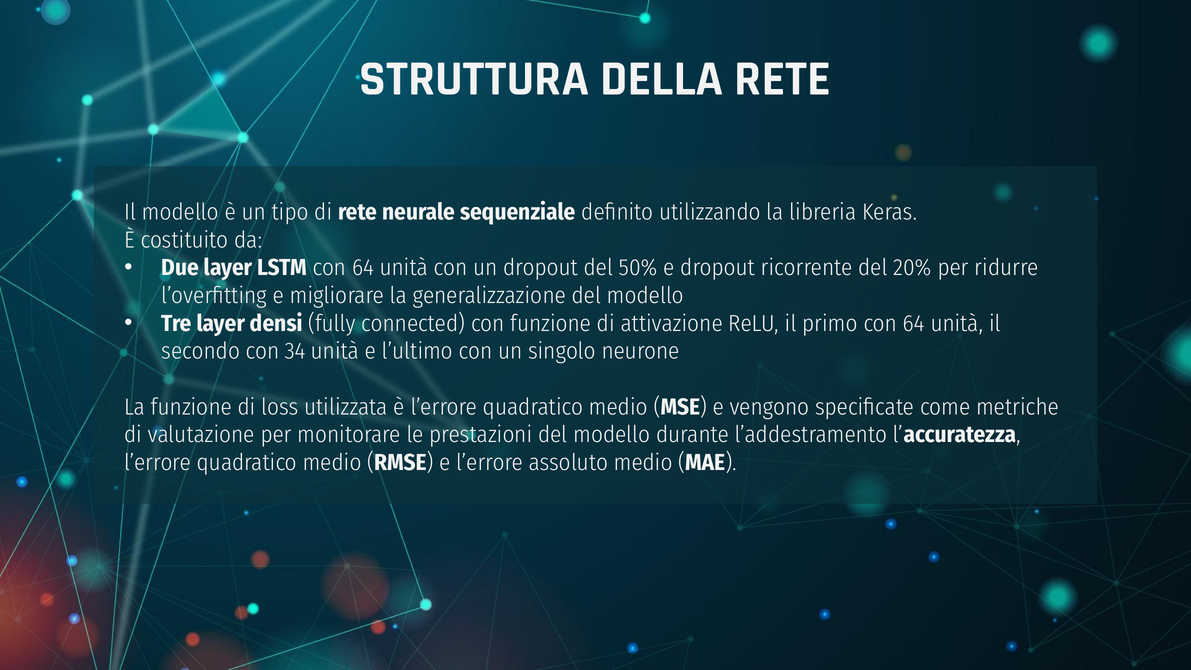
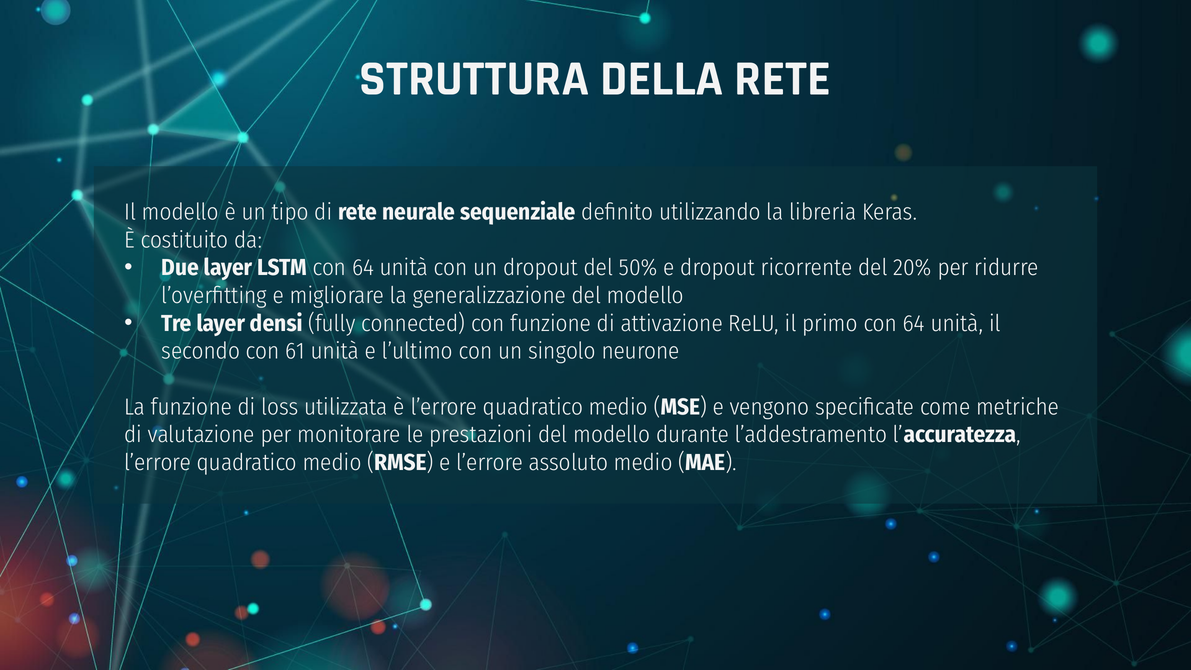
34: 34 -> 61 (295, 351)
